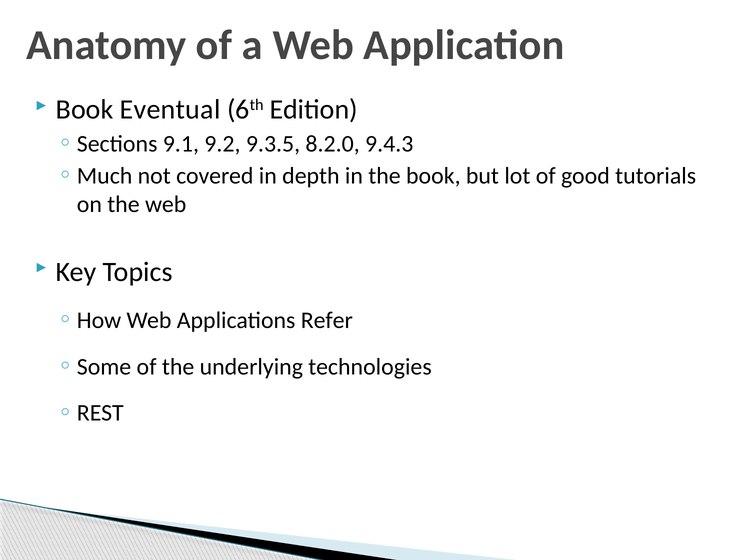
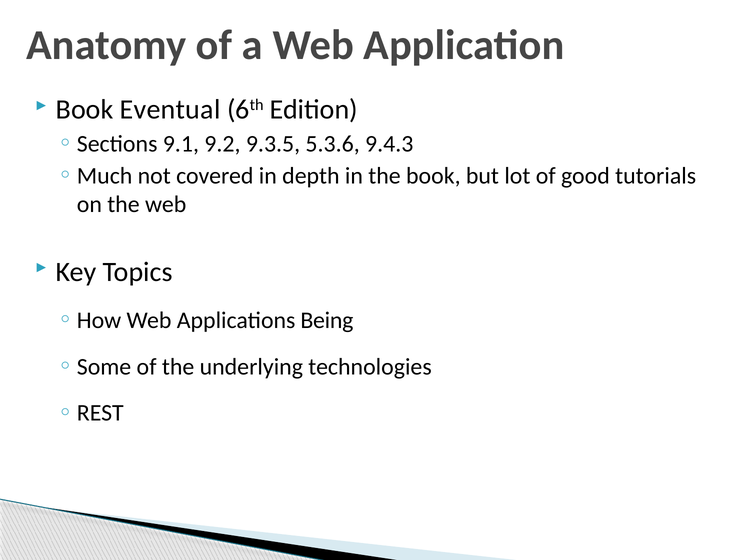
8.2.0: 8.2.0 -> 5.3.6 (333, 144)
Refer: Refer -> Being (327, 321)
